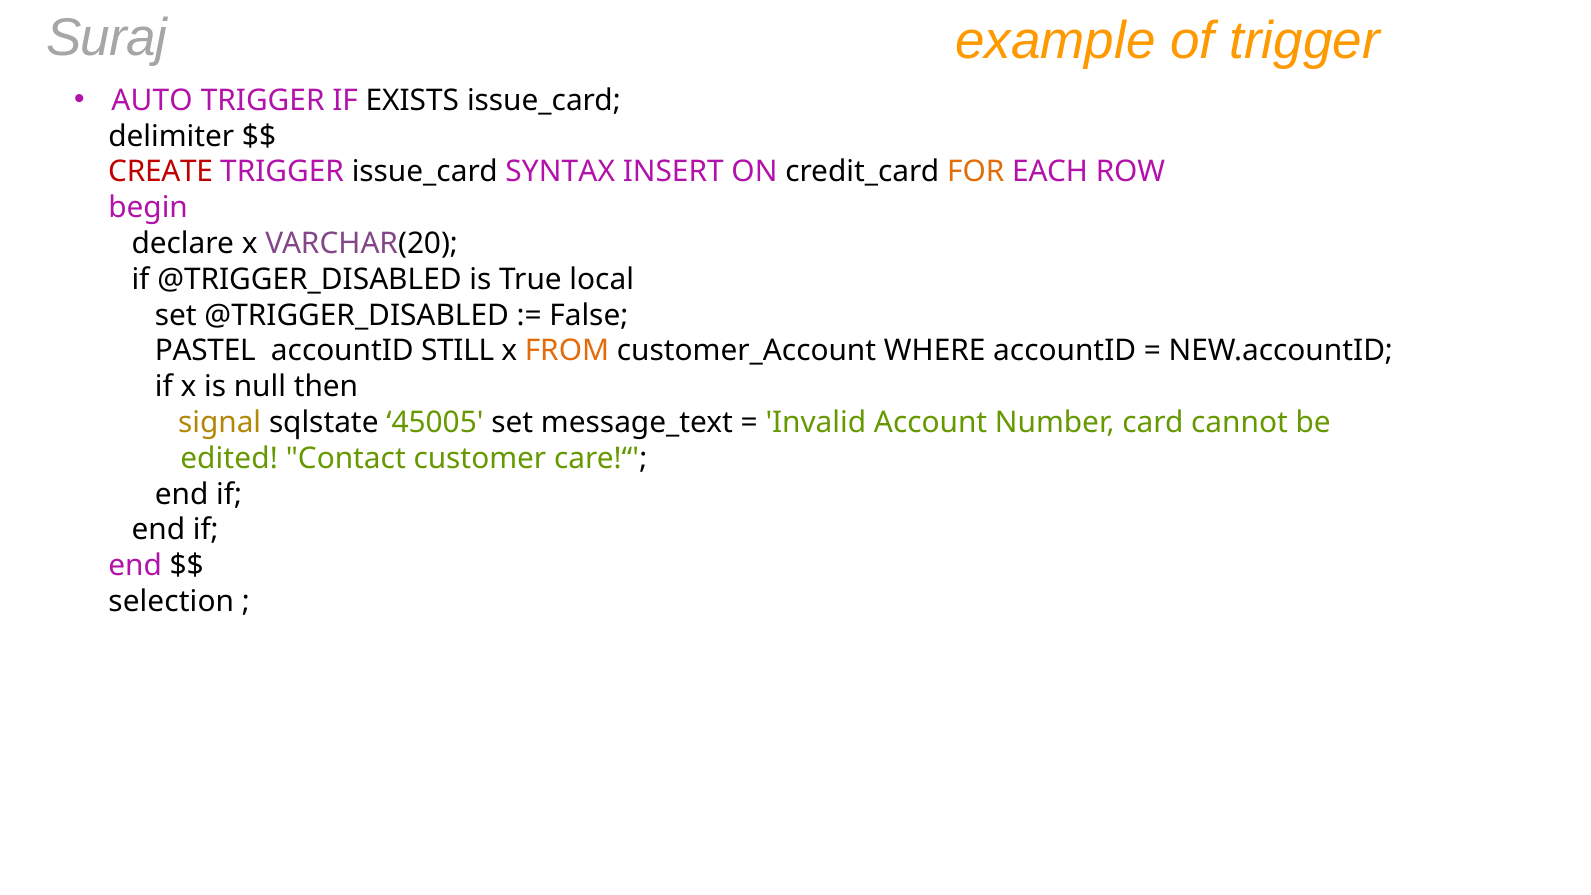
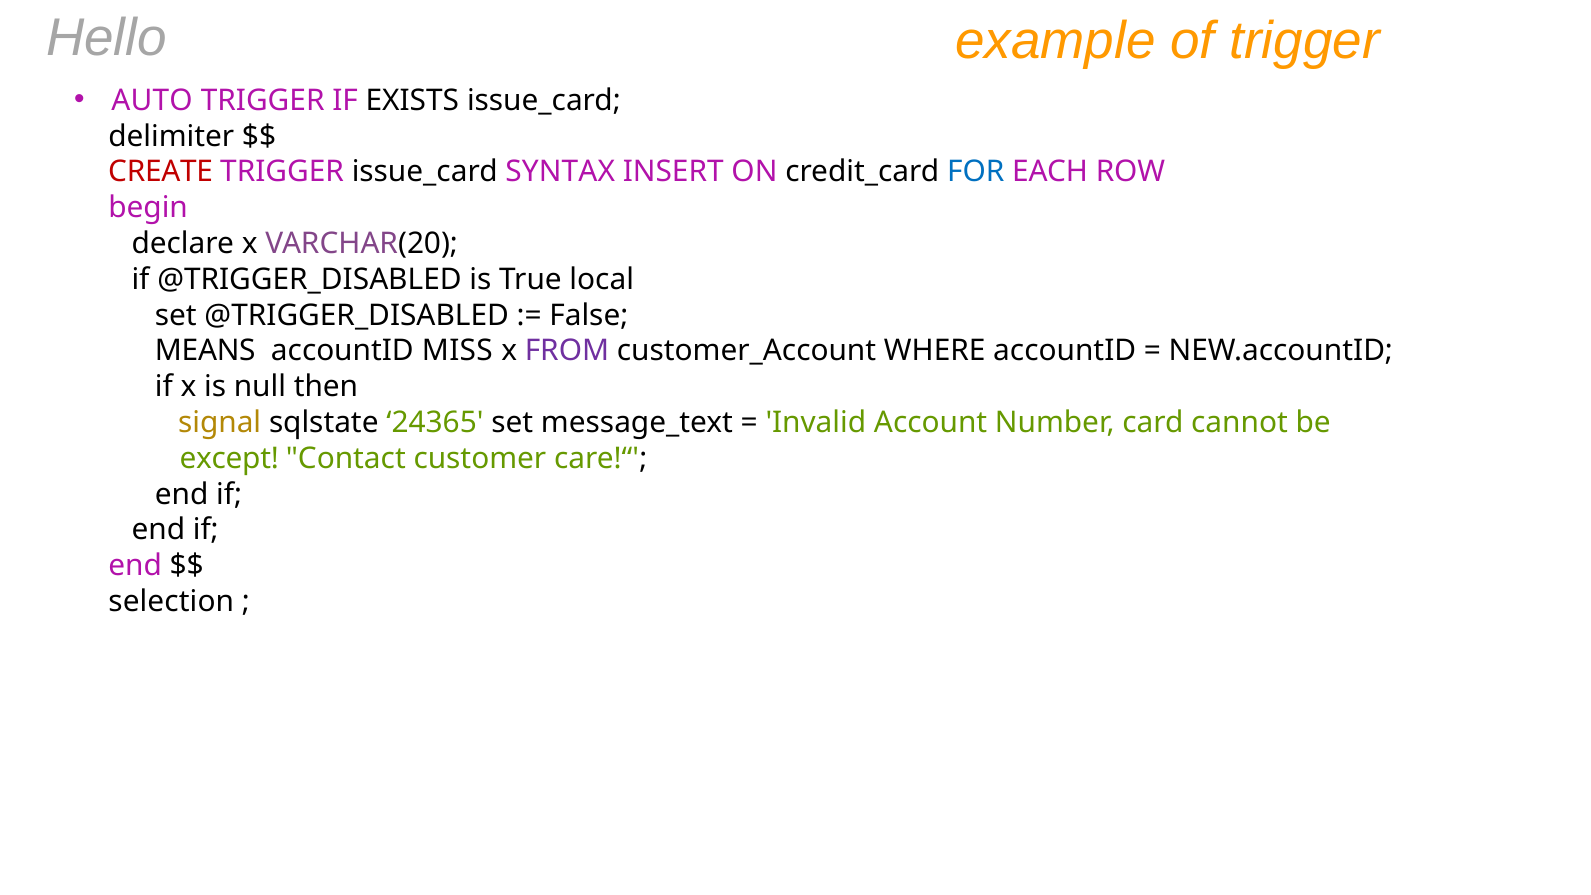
Suraj: Suraj -> Hello (107, 38)
FOR colour: orange -> blue (976, 172)
PASTEL: PASTEL -> MEANS (205, 351)
STILL: STILL -> MISS (457, 351)
FROM colour: orange -> purple (567, 351)
45005: 45005 -> 24365 (435, 423)
edited: edited -> except (229, 458)
